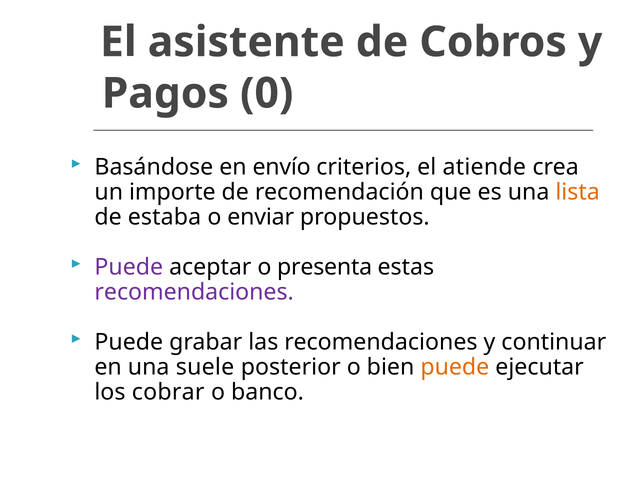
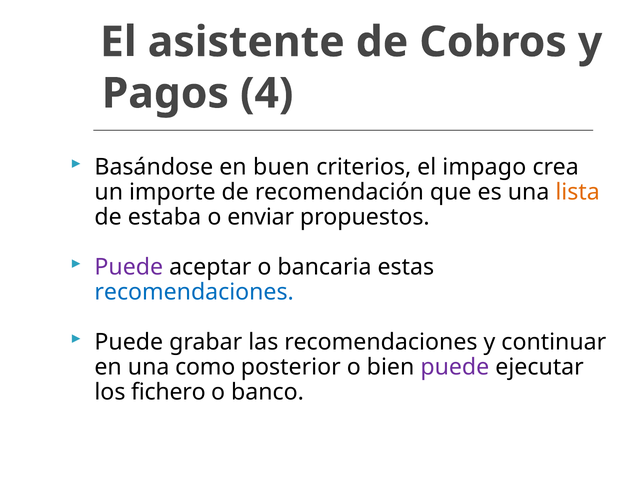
0: 0 -> 4 (267, 93)
envío: envío -> buen (281, 167)
atiende: atiende -> impago (484, 167)
presenta: presenta -> bancaria (325, 267)
recomendaciones colour: purple -> blue (194, 292)
suele: suele -> como (205, 367)
puede colour: orange -> purple (455, 367)
cobrar: cobrar -> fichero (168, 392)
